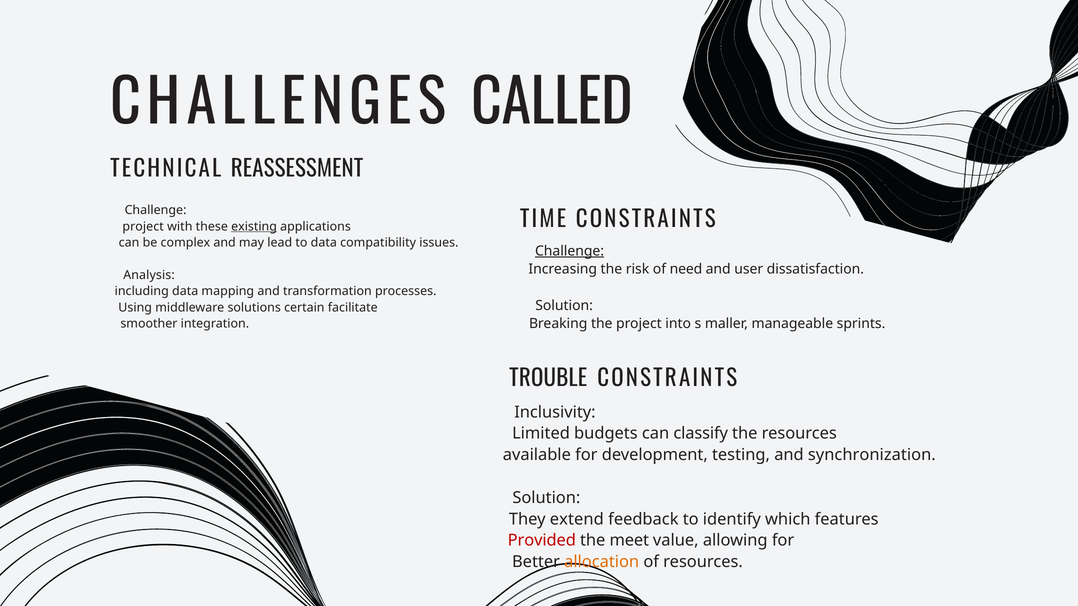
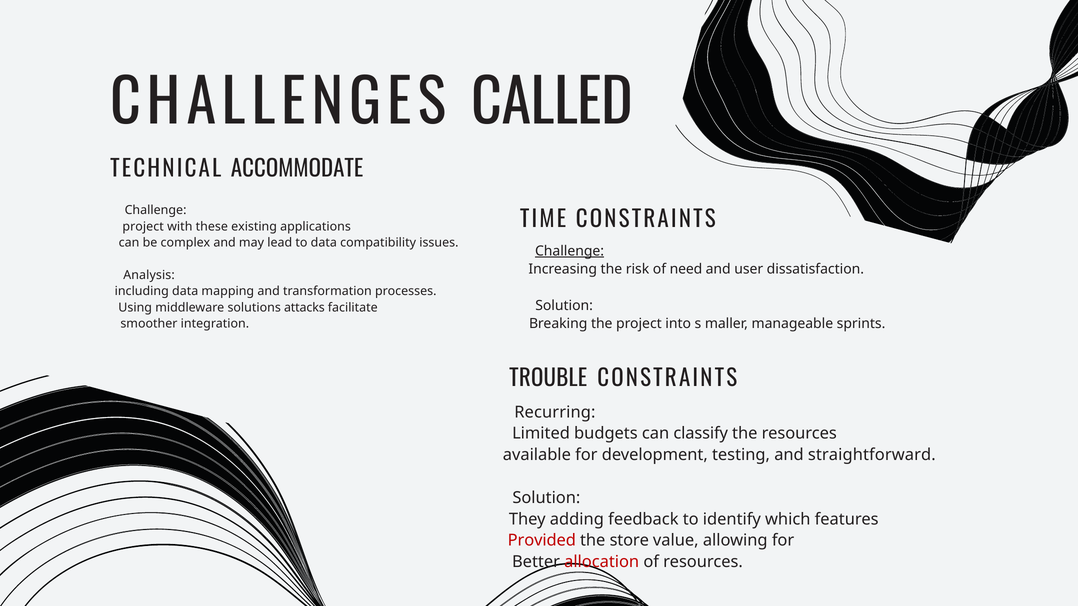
REASSESSMENT: REASSESSMENT -> ACCOMMODATE (297, 169)
existing underline: present -> none (254, 227)
certain: certain -> attacks (304, 308)
Inclusivity: Inclusivity -> Recurring (555, 412)
synchronization: synchronization -> straightforward (872, 455)
extend: extend -> adding (577, 519)
meet: meet -> store (629, 541)
allocation colour: orange -> red (602, 562)
